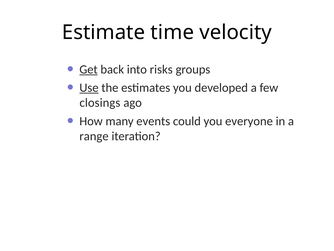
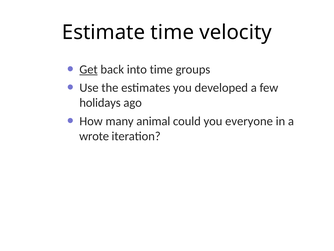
into risks: risks -> time (161, 69)
Use underline: present -> none (89, 88)
closings: closings -> holidays (100, 103)
events: events -> animal (153, 121)
range: range -> wrote (94, 136)
